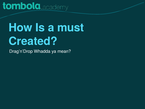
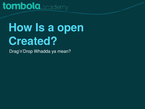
must: must -> open (71, 28)
